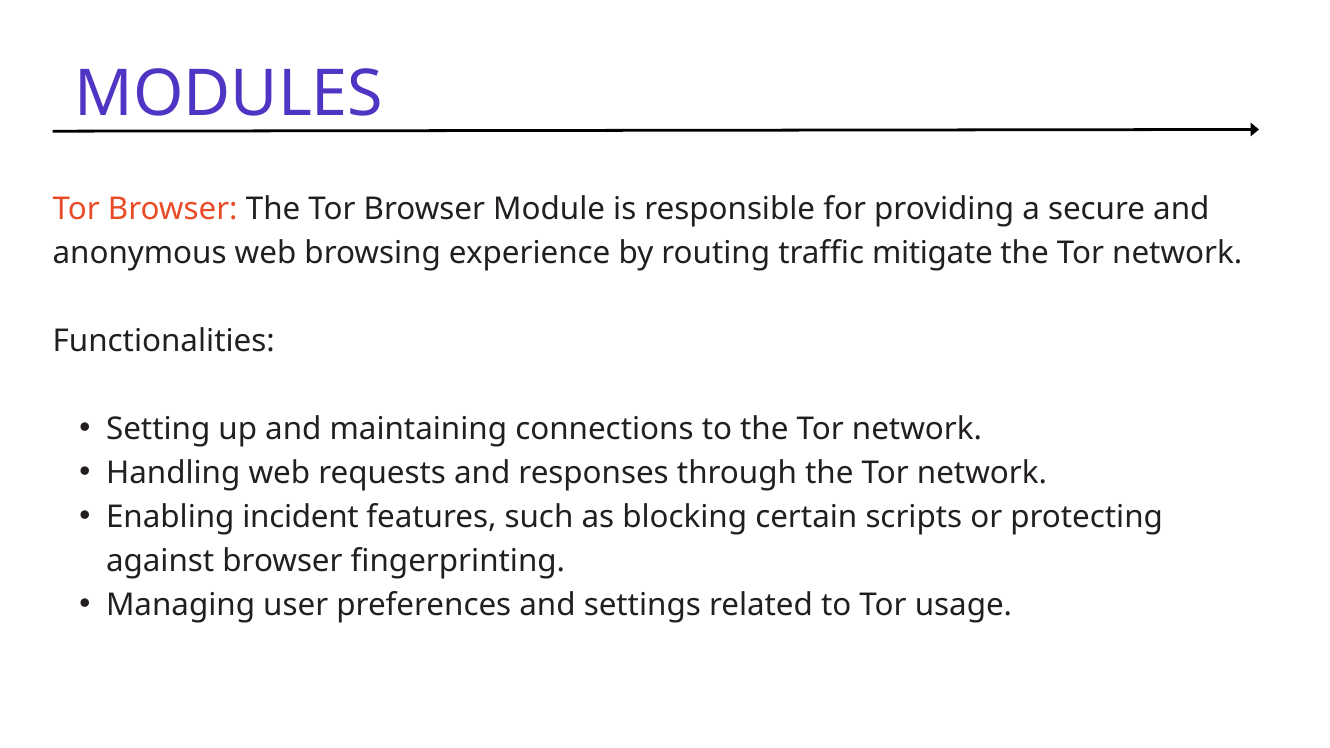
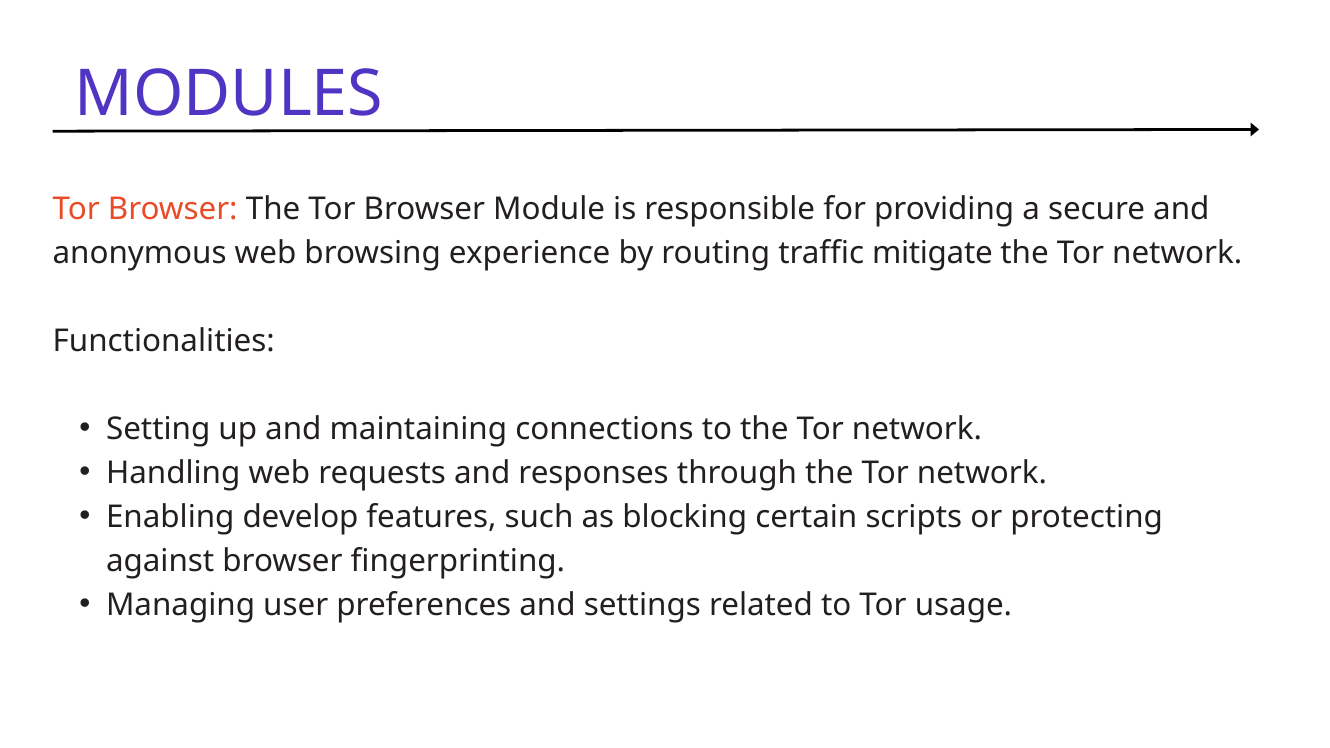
incident: incident -> develop (301, 517)
